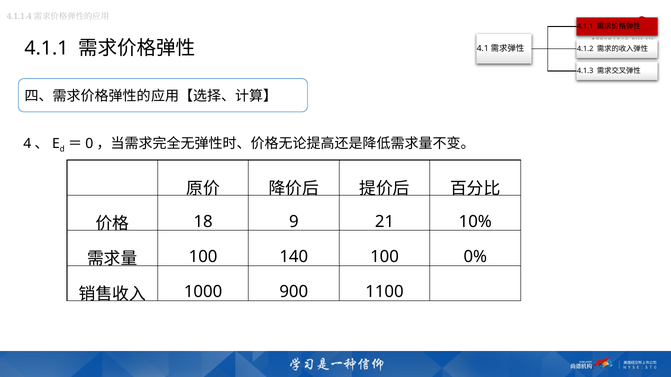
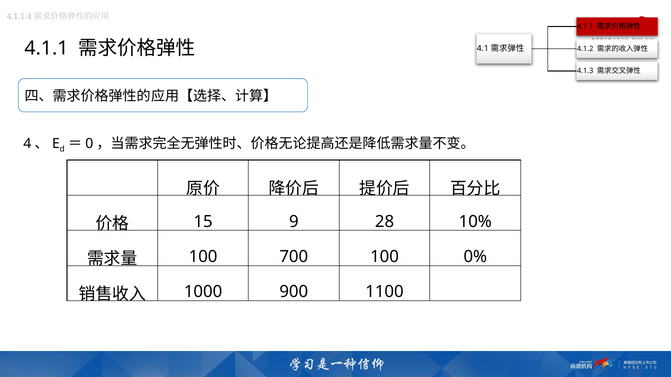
18: 18 -> 15 (203, 222)
21: 21 -> 28 (385, 222)
140: 140 -> 700 (294, 257)
